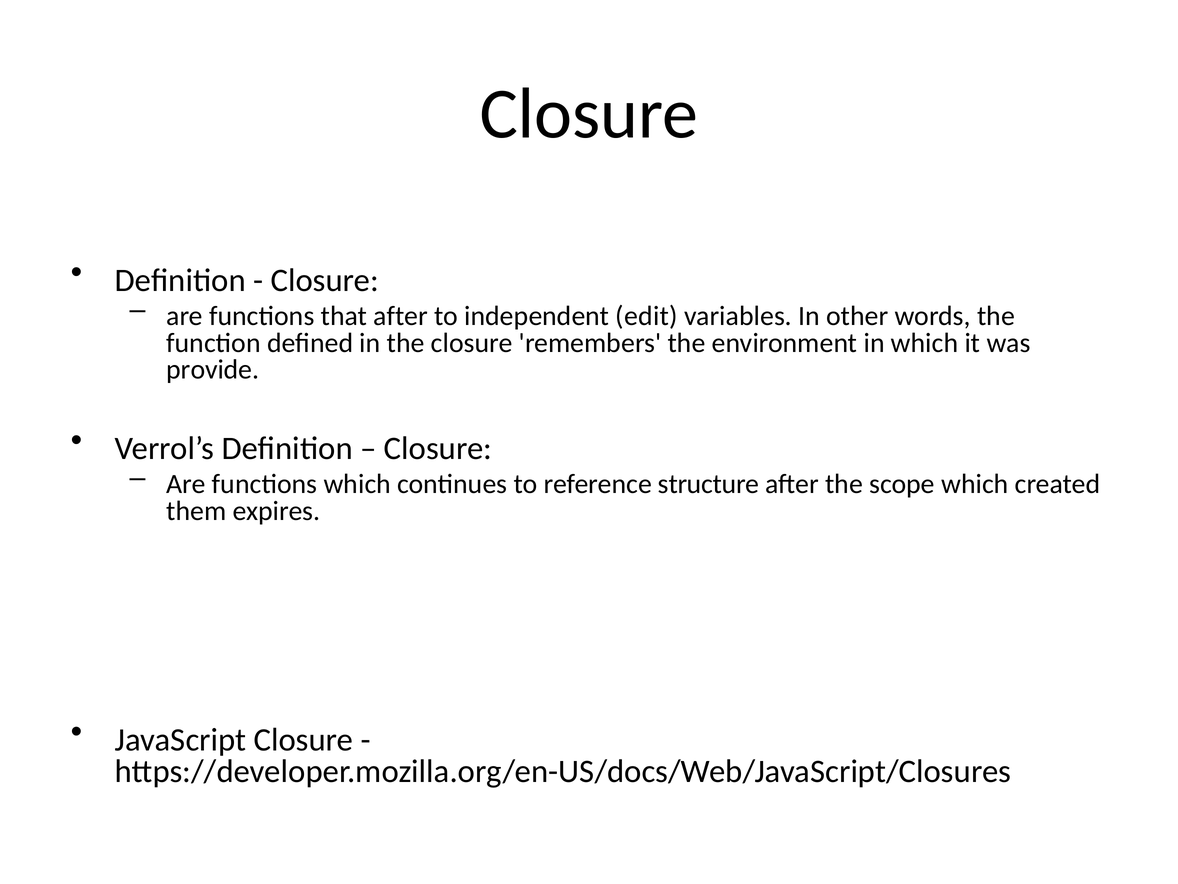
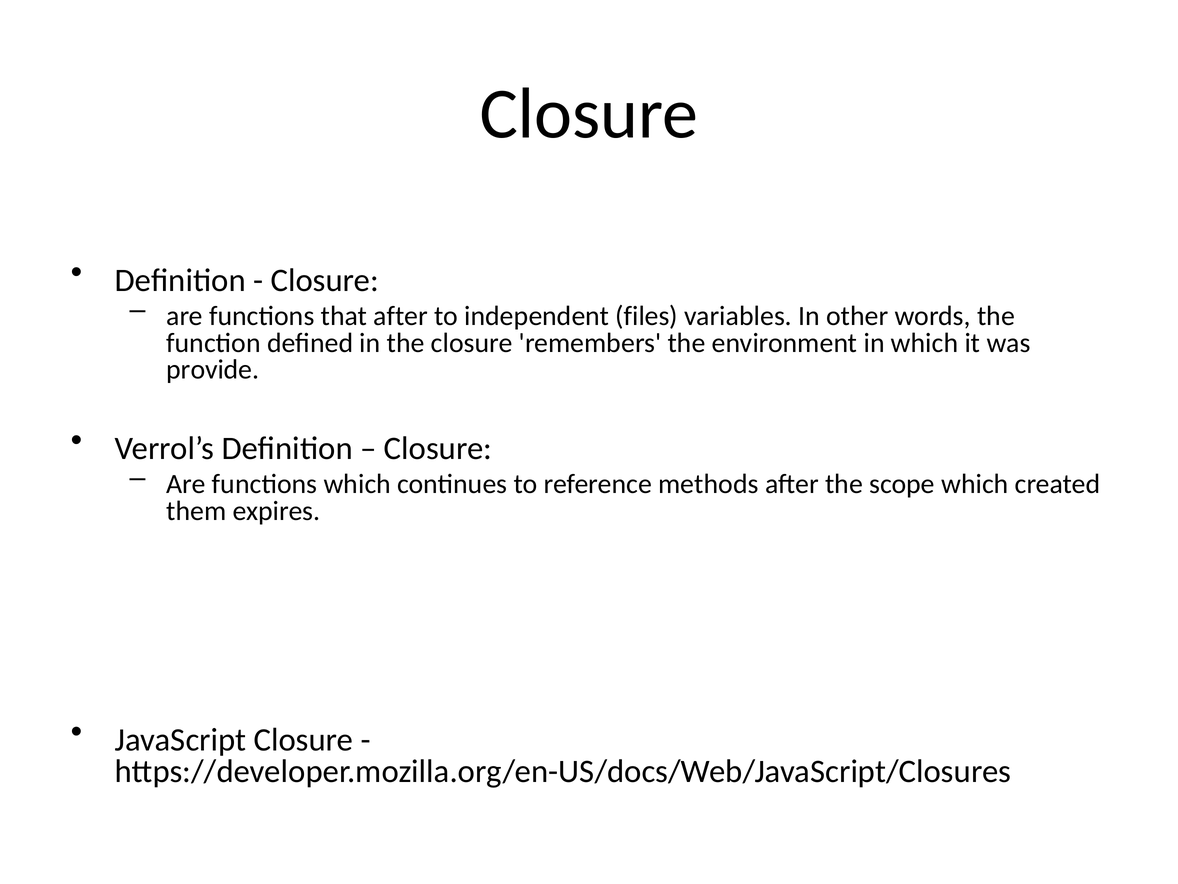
edit: edit -> files (647, 316)
structure: structure -> methods (708, 484)
